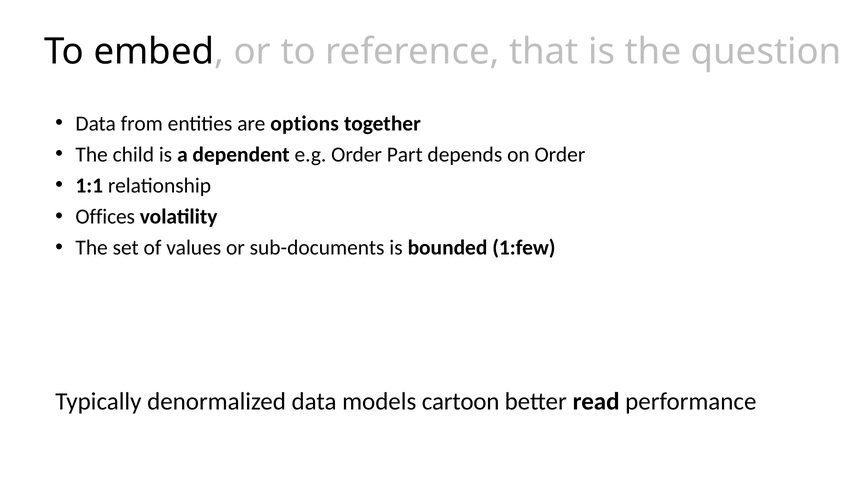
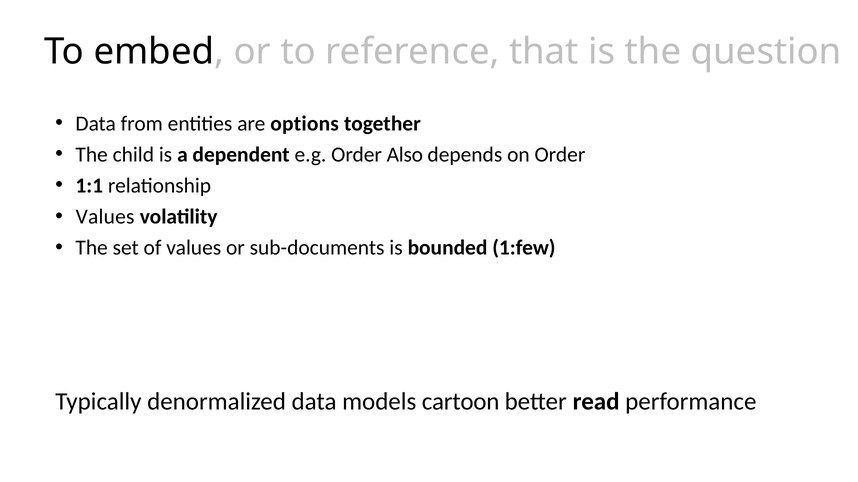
Part: Part -> Also (405, 155)
Offices: Offices -> Values (105, 217)
